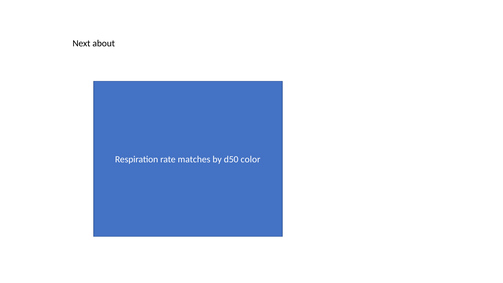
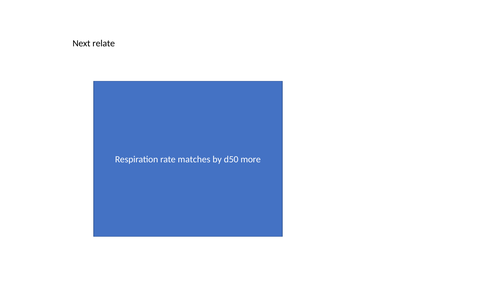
about: about -> relate (104, 43)
color: color -> more (251, 159)
